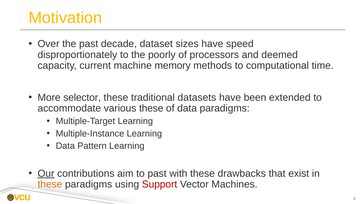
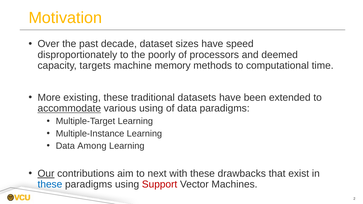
current: current -> targets (95, 66)
selector: selector -> existing (82, 98)
accommodate underline: none -> present (69, 108)
various these: these -> using (151, 108)
Pattern: Pattern -> Among (92, 146)
to past: past -> next (157, 174)
these colour: orange -> blue (50, 185)
